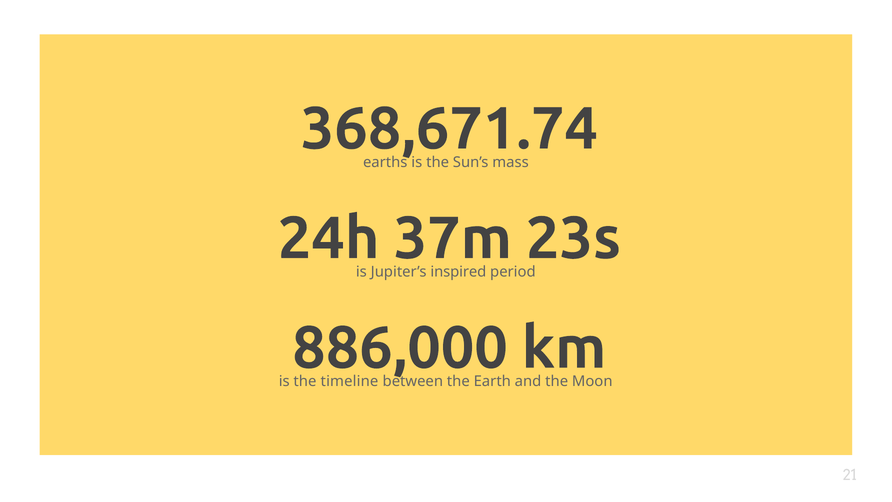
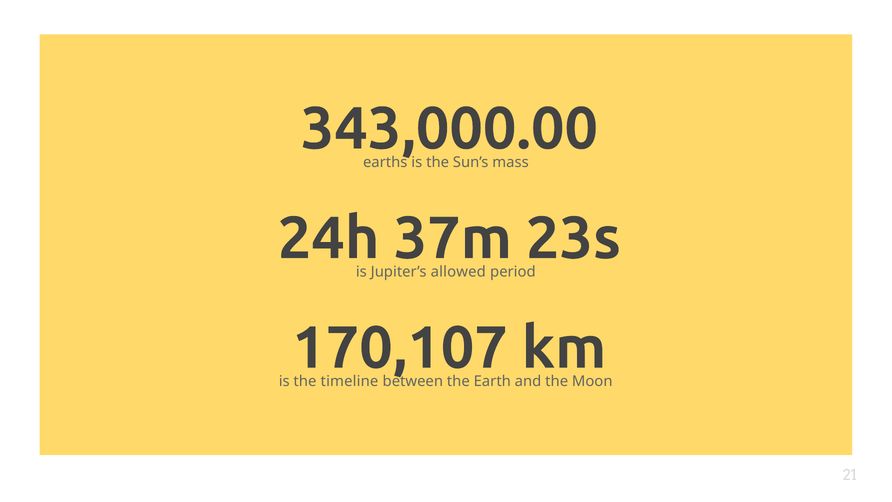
368,671.74: 368,671.74 -> 343,000.00 (449, 129)
inspired: inspired -> allowed (458, 272)
886,000: 886,000 -> 170,107 (400, 348)
